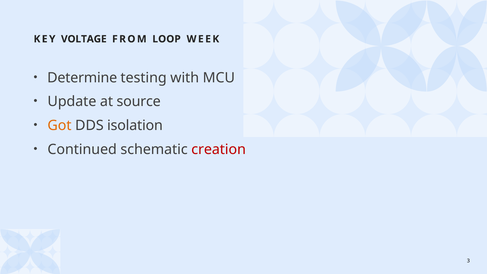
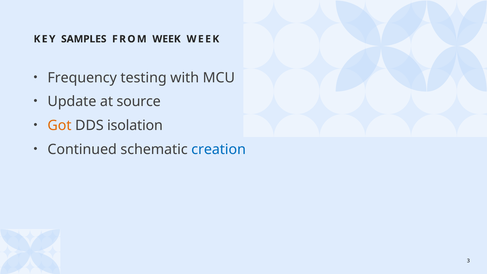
VOLTAGE: VOLTAGE -> SAMPLES (84, 39)
FROM LOOP: LOOP -> WEEK (167, 39)
Determine: Determine -> Frequency (82, 78)
creation colour: red -> blue (219, 149)
